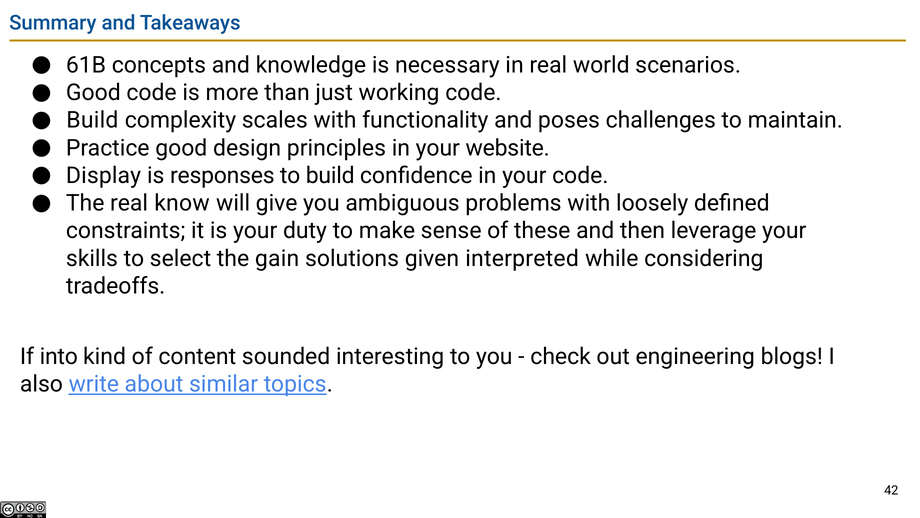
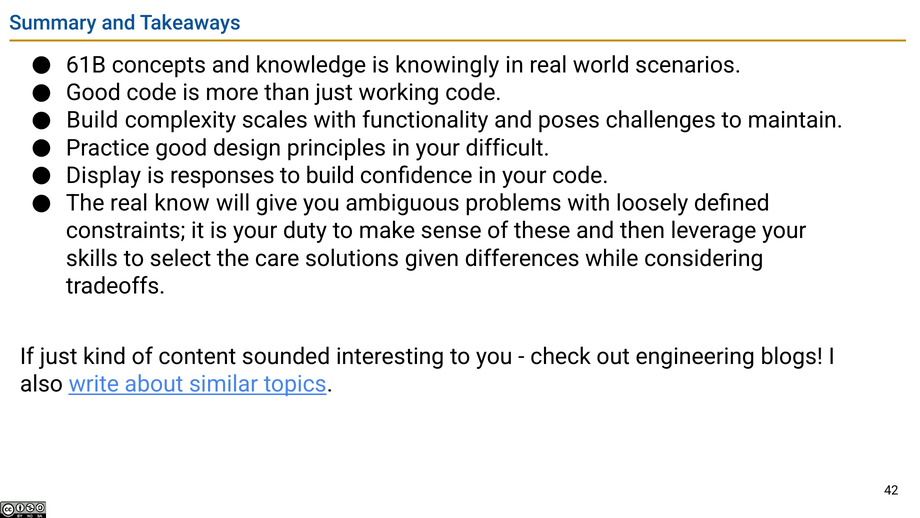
necessary: necessary -> knowingly (447, 65)
website: website -> difficult (508, 148)
gain: gain -> care (277, 258)
interpreted: interpreted -> differences (522, 258)
If into: into -> just (59, 356)
